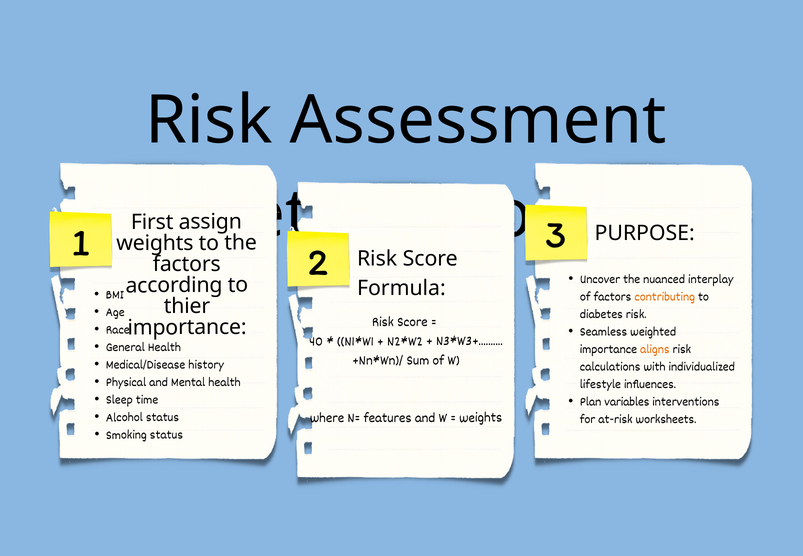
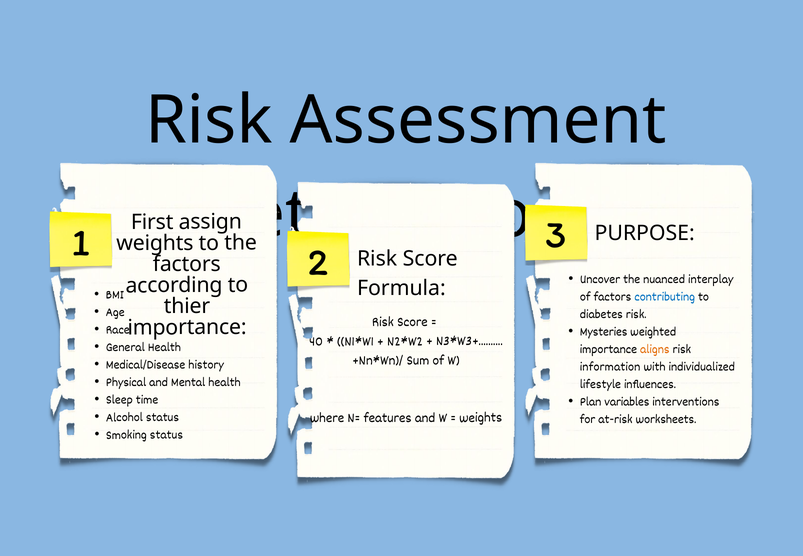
contributing colour: orange -> blue (665, 296)
Seamless: Seamless -> Mysteries (604, 331)
calculations: calculations -> information (610, 366)
